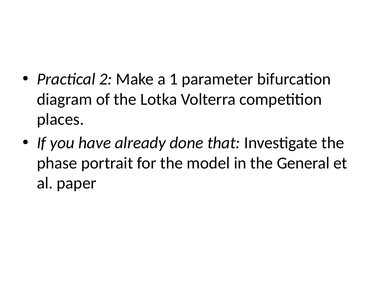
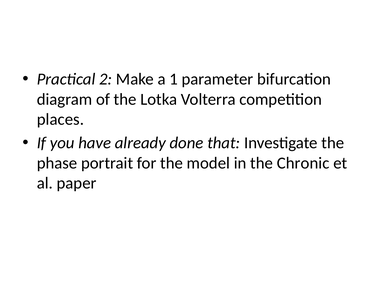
General: General -> Chronic (303, 163)
